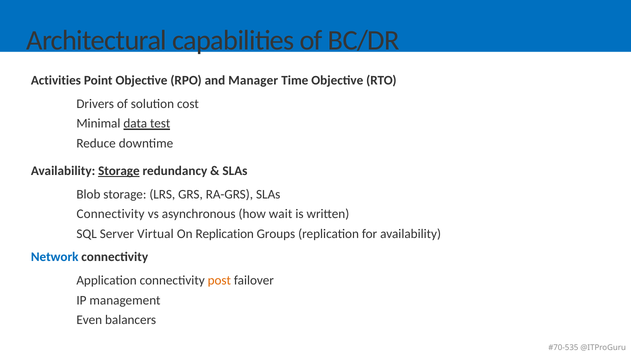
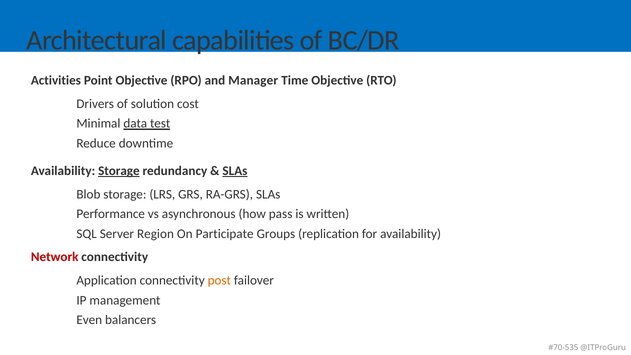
SLAs underline: none -> present (235, 171)
Connectivity: Connectivity -> Performance (111, 214)
wait: wait -> pass (281, 214)
Virtual: Virtual -> Region (155, 234)
On Replication: Replication -> Participate (225, 234)
Network colour: blue -> red (55, 257)
